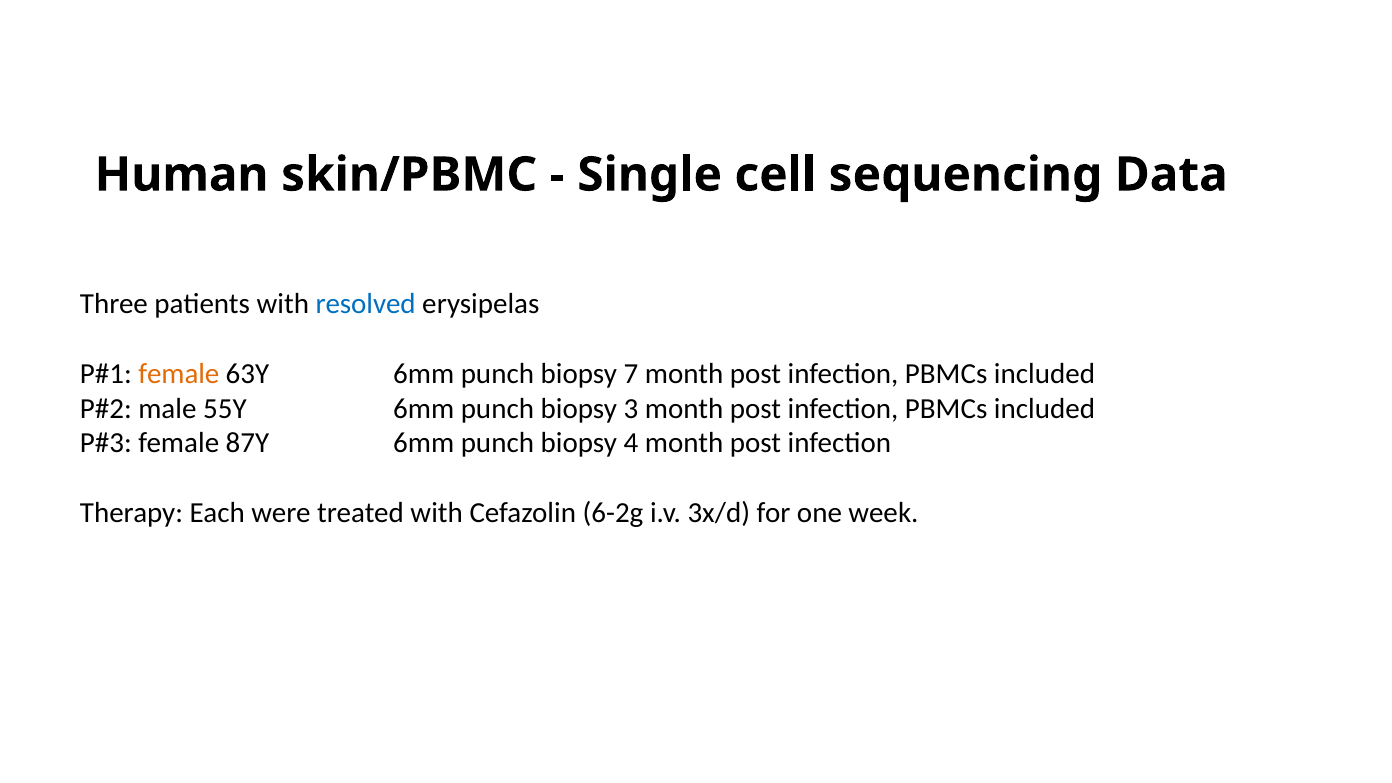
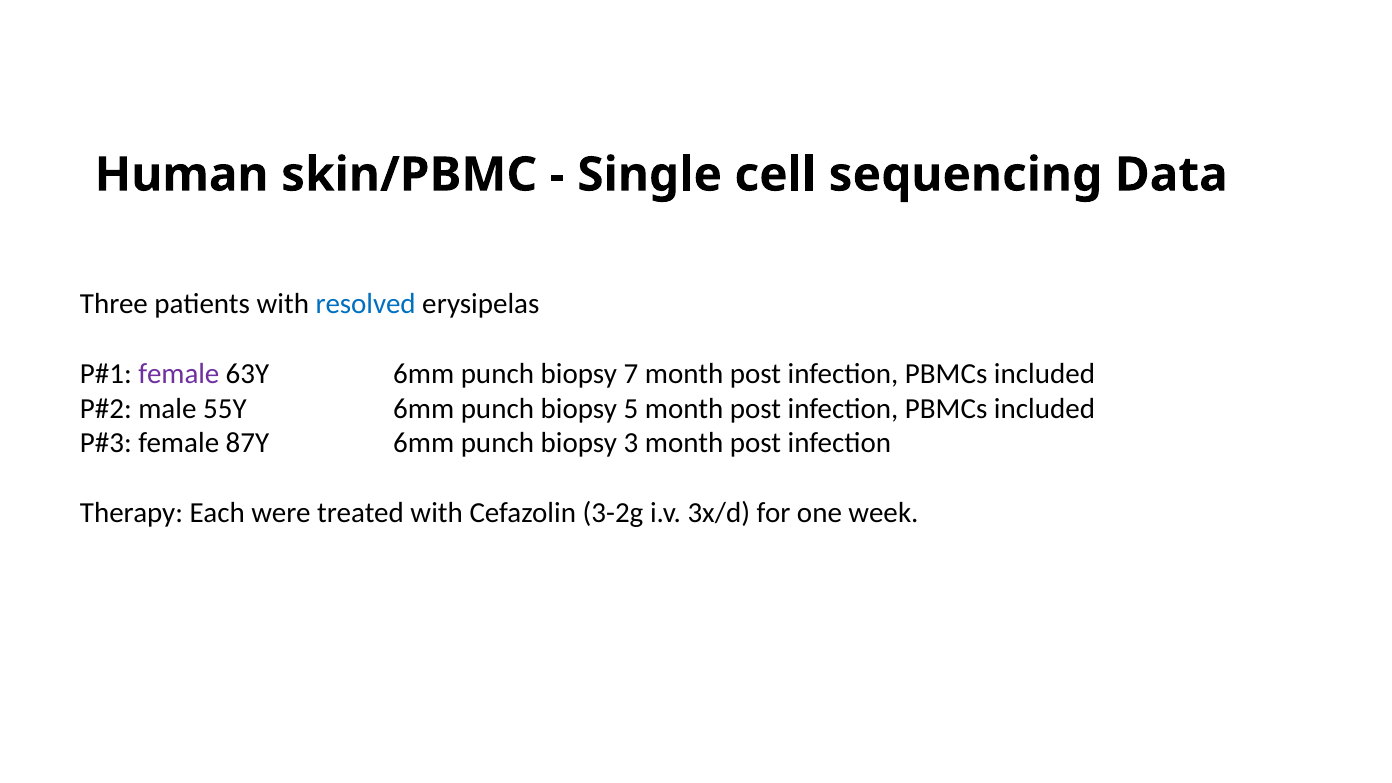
female colour: orange -> purple (179, 374)
3: 3 -> 5 (631, 409)
4: 4 -> 3 (631, 443)
6-2g: 6-2g -> 3-2g (613, 513)
